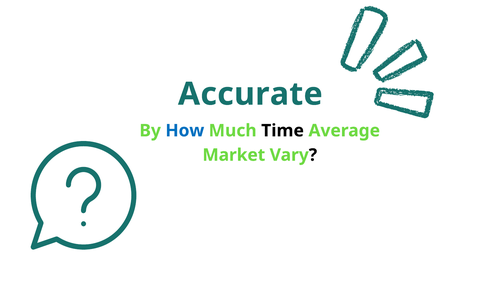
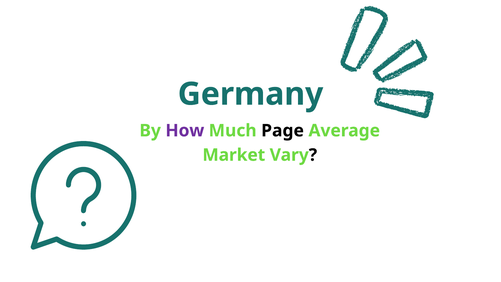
Accurate: Accurate -> Germany (250, 94)
How colour: blue -> purple (185, 131)
Time: Time -> Page (283, 131)
